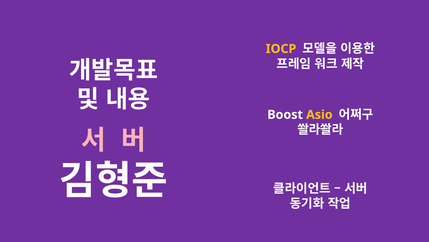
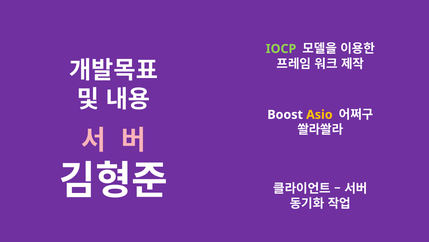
IOCP colour: yellow -> light green (281, 49)
